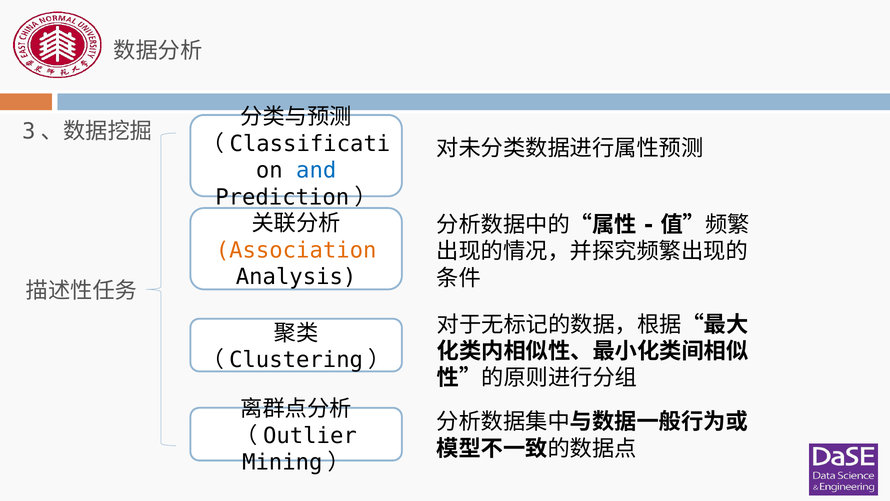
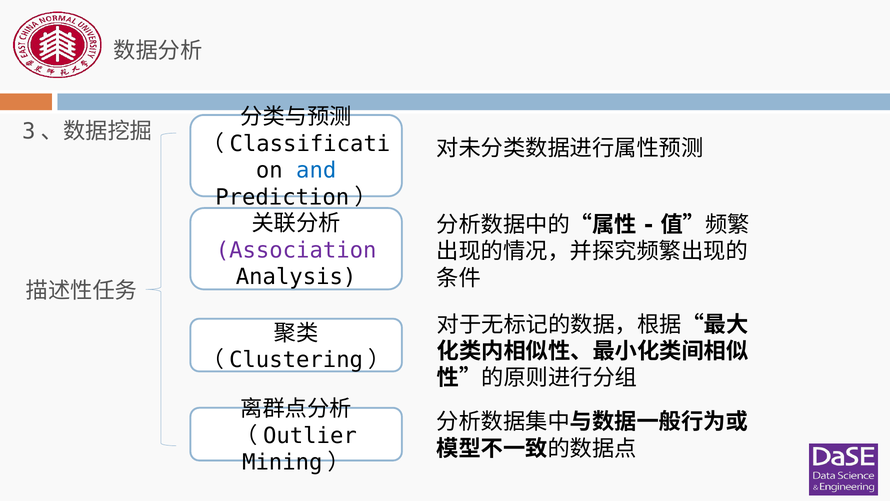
Association colour: orange -> purple (296, 250)
